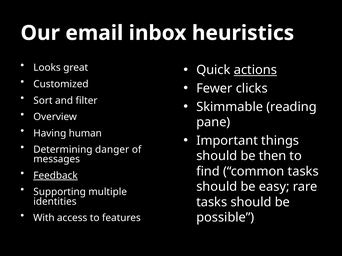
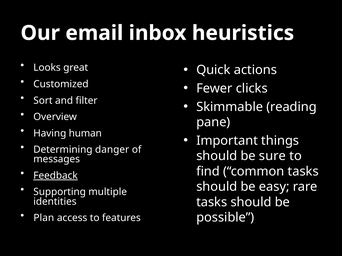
actions underline: present -> none (255, 70)
then: then -> sure (272, 156)
With: With -> Plan (44, 218)
